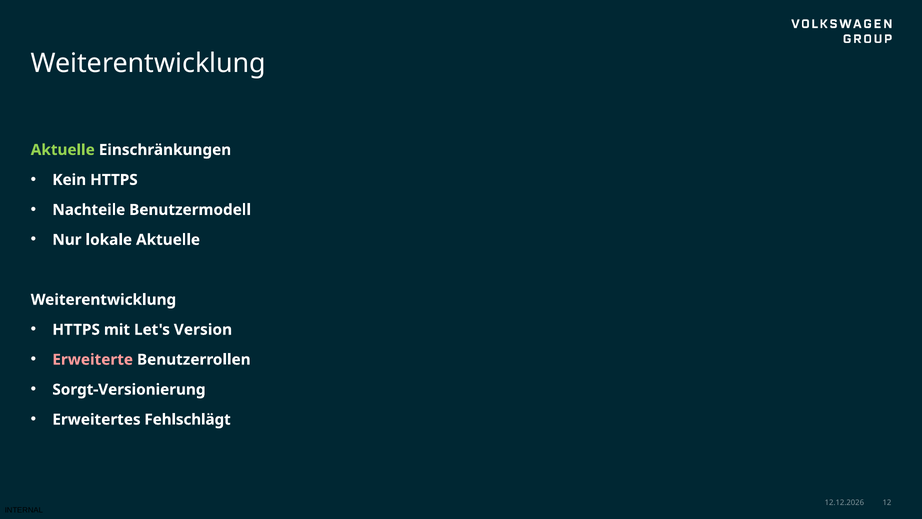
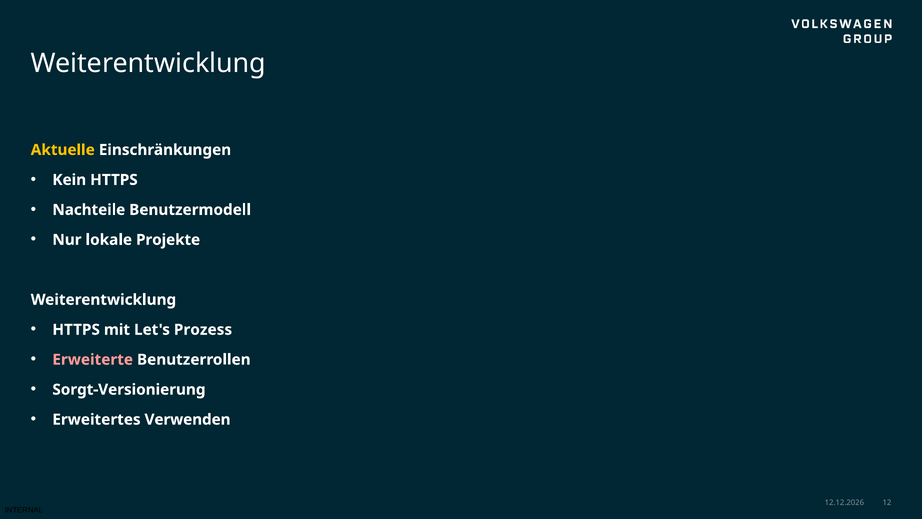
Aktuelle colour: light green -> yellow (63, 150)
lokale Aktuelle: Aktuelle -> Projekte (168, 240)
Version: Version -> Prozess (203, 329)
Fehlschlägt: Fehlschlägt -> Verwenden (188, 419)
